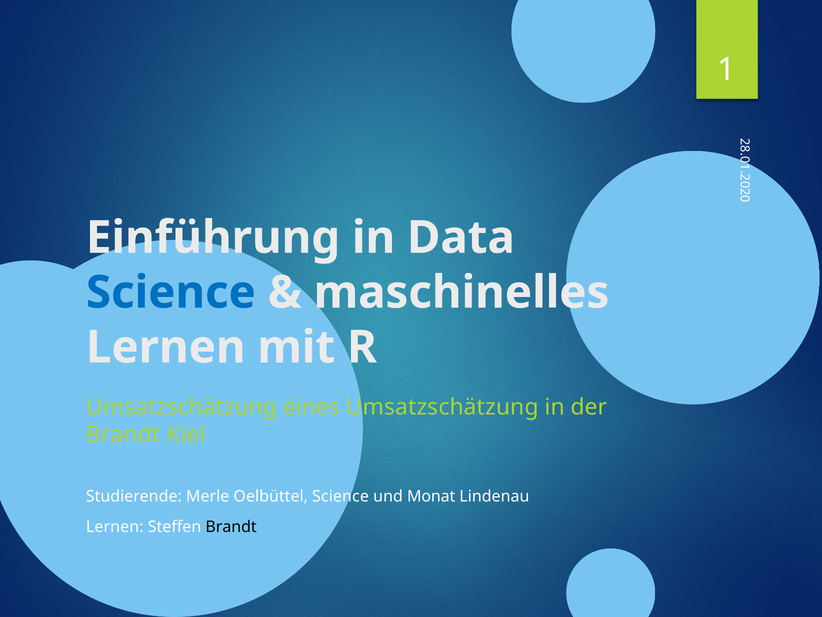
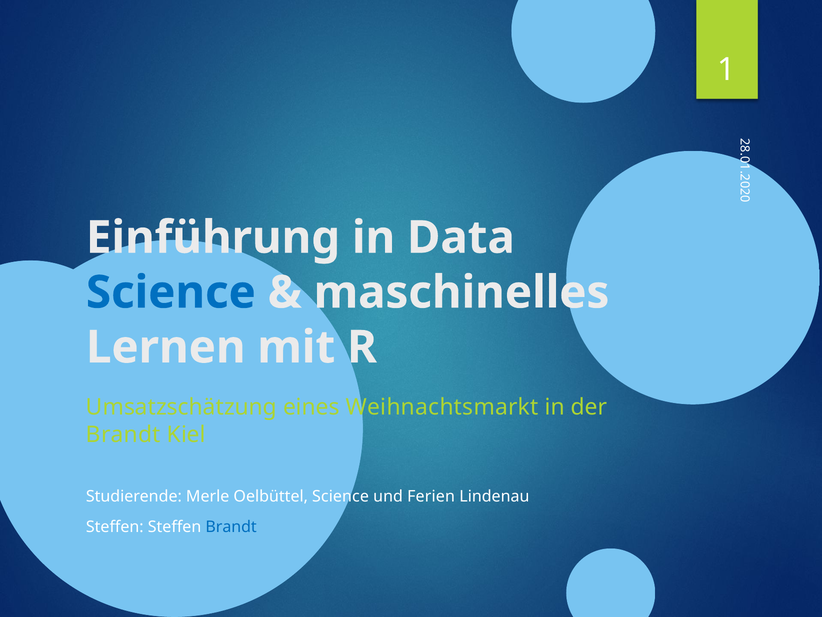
eines Umsatzschätzung: Umsatzschätzung -> Weihnachtsmarkt (442, 407)
Monat: Monat -> Ferien (431, 496)
Lernen: Lernen -> Steffen (115, 527)
Brandt colour: black -> blue (231, 527)
